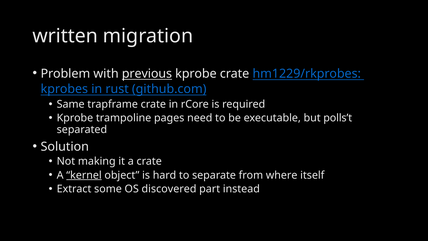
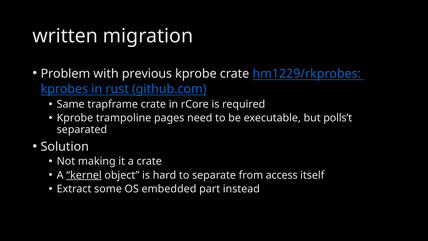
previous underline: present -> none (147, 74)
where: where -> access (282, 175)
discovered: discovered -> embedded (169, 189)
